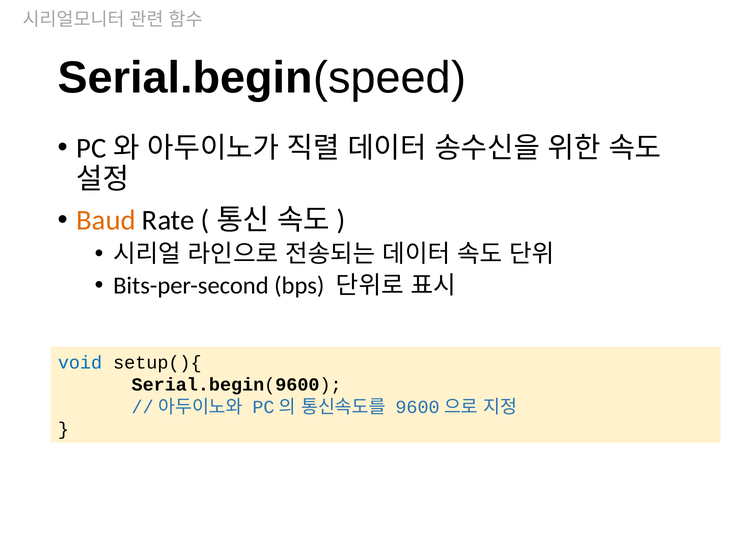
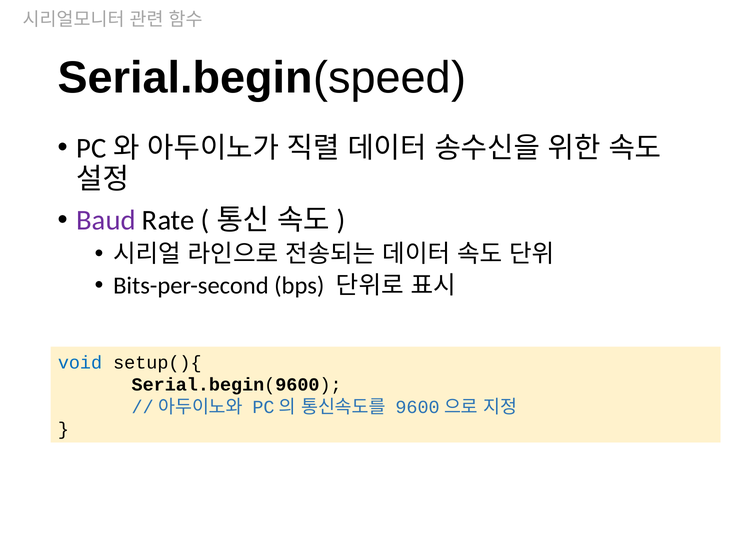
Baud colour: orange -> purple (106, 220)
